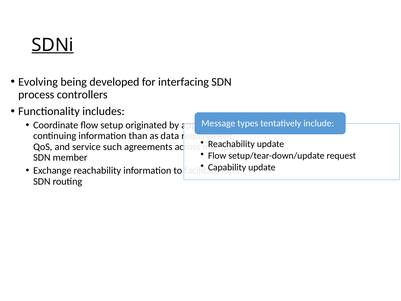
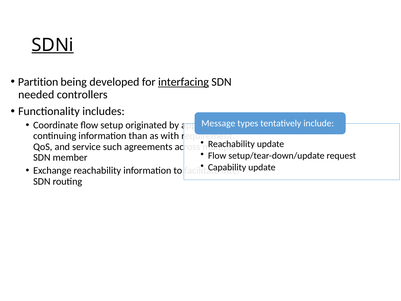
Evolving: Evolving -> Partition (38, 82)
interfacing underline: none -> present (184, 82)
process: process -> needed (36, 94)
data: data -> with (170, 136)
